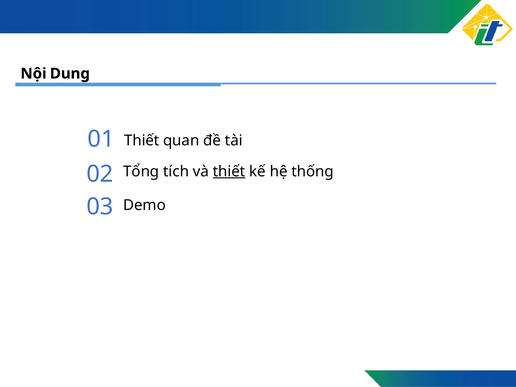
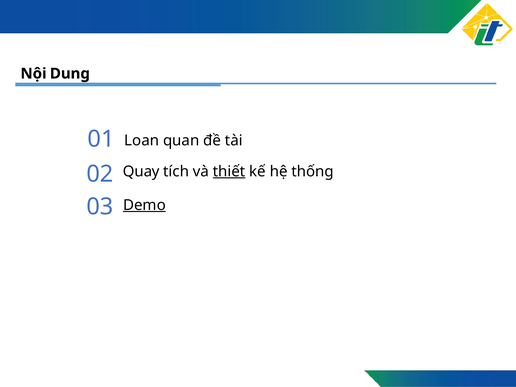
01 Thiết: Thiết -> Loan (142, 141)
Tổng: Tổng -> Quay (141, 171)
Demo underline: none -> present (144, 205)
